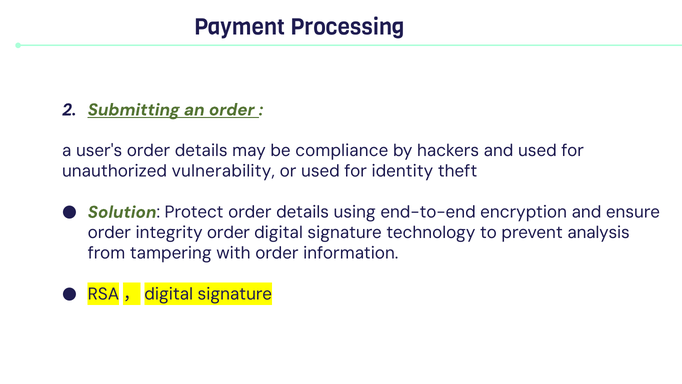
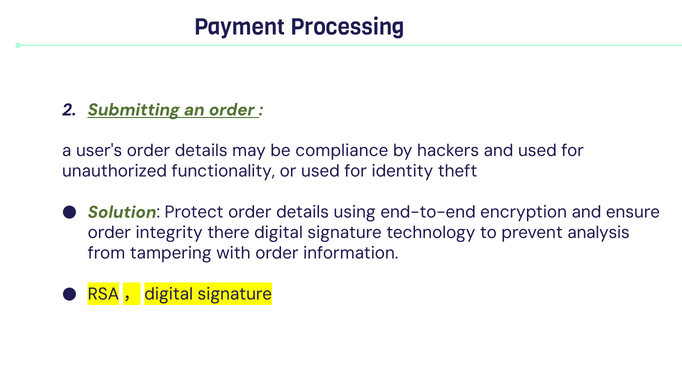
vulnerability: vulnerability -> functionality (223, 171)
integrity order: order -> there (228, 232)
